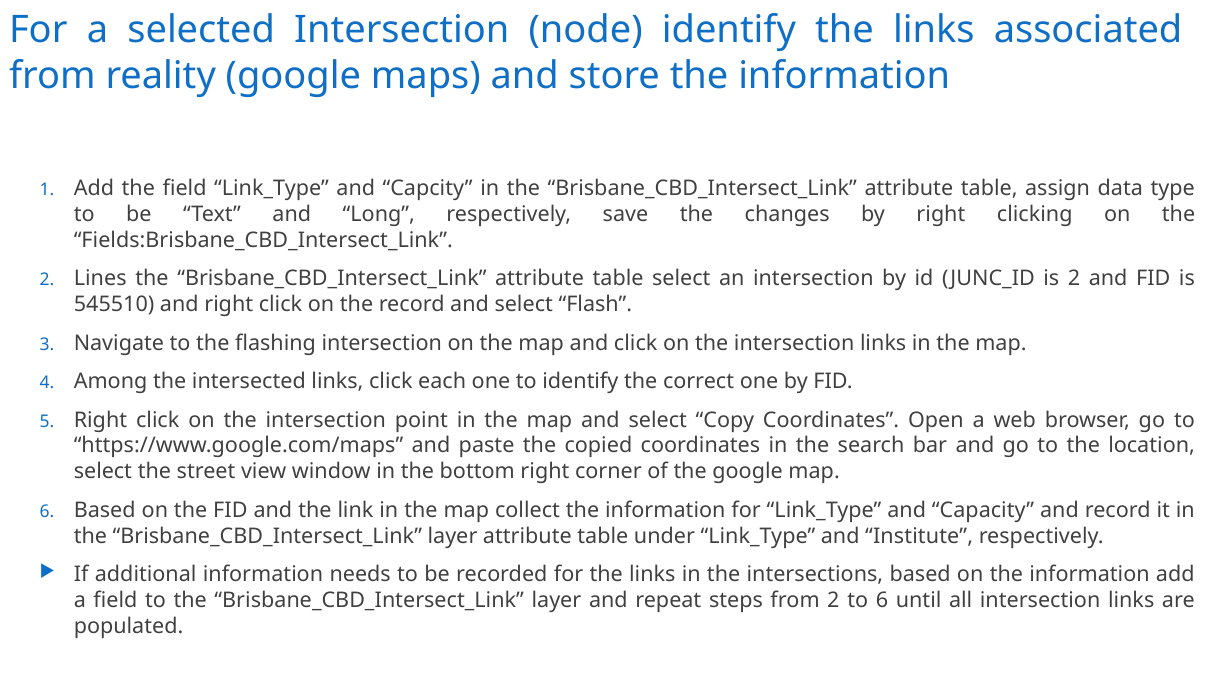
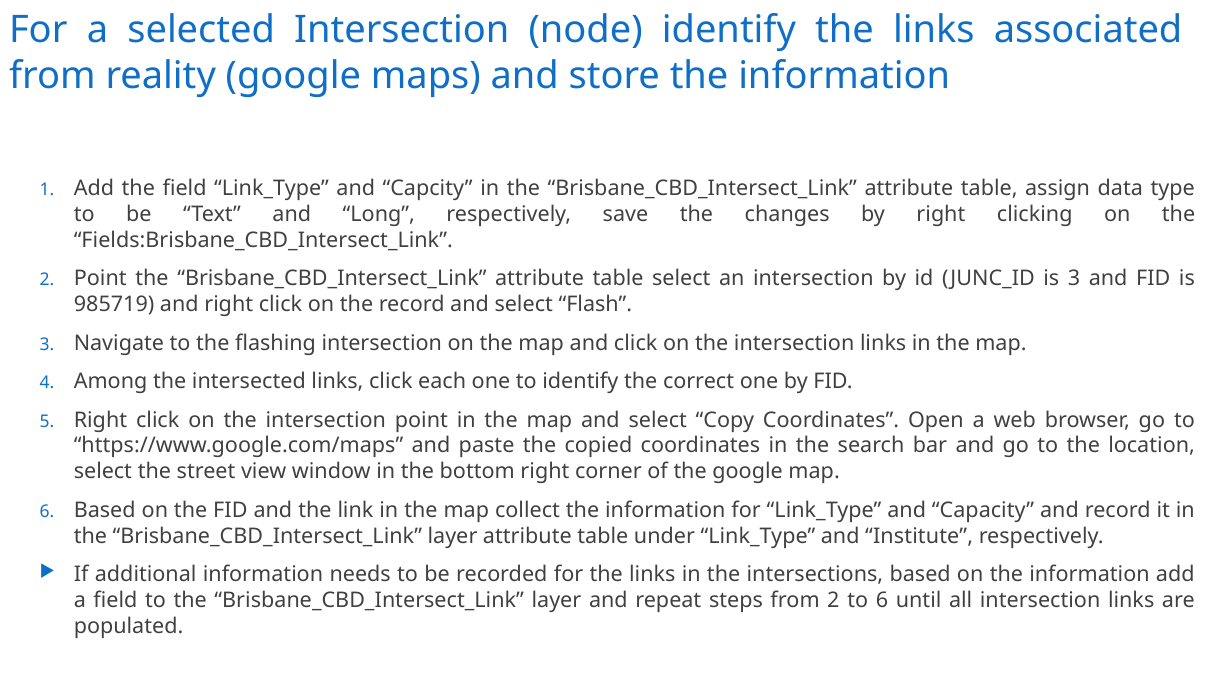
2 Lines: Lines -> Point (100, 279)
is 2: 2 -> 3 (1074, 279)
545510: 545510 -> 985719 (114, 305)
